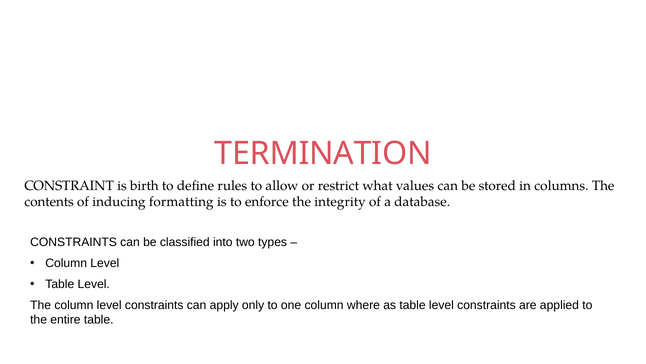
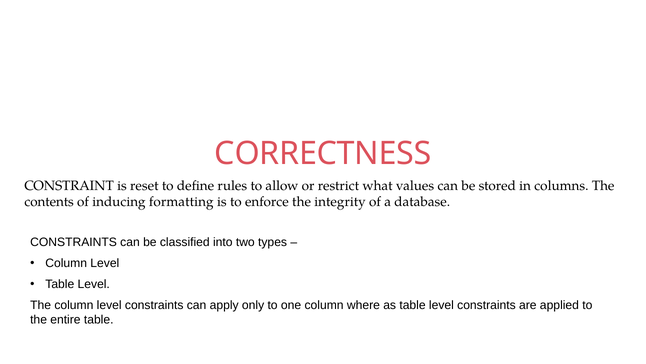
TERMINATION: TERMINATION -> CORRECTNESS (323, 153)
birth: birth -> reset (144, 186)
